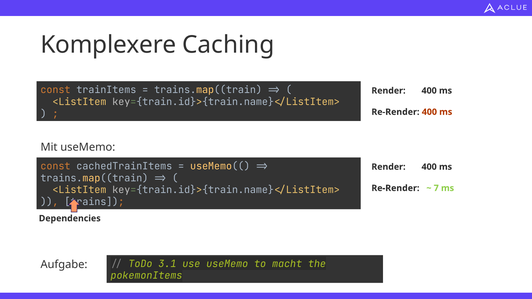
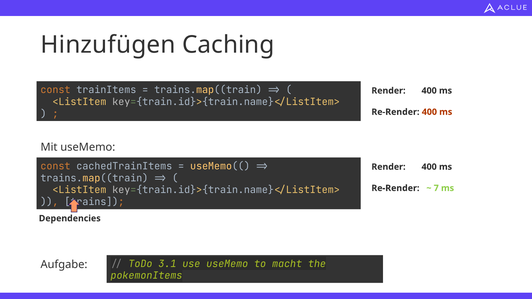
Komplexere: Komplexere -> Hinzufügen (108, 45)
